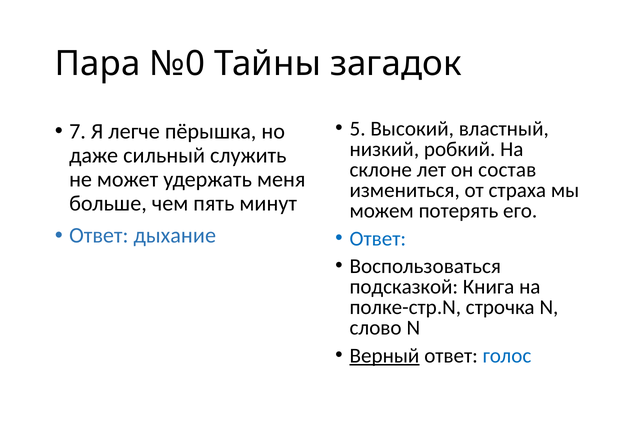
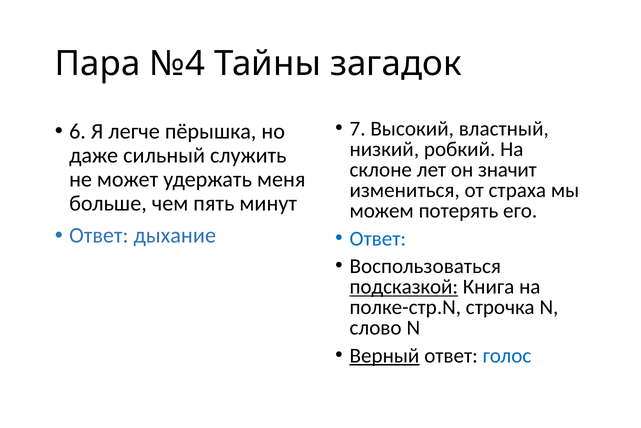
№0: №0 -> №4 (177, 64)
5: 5 -> 7 (358, 129)
7: 7 -> 6 (78, 131)
состав: состав -> значит (507, 170)
подсказкой underline: none -> present (404, 286)
